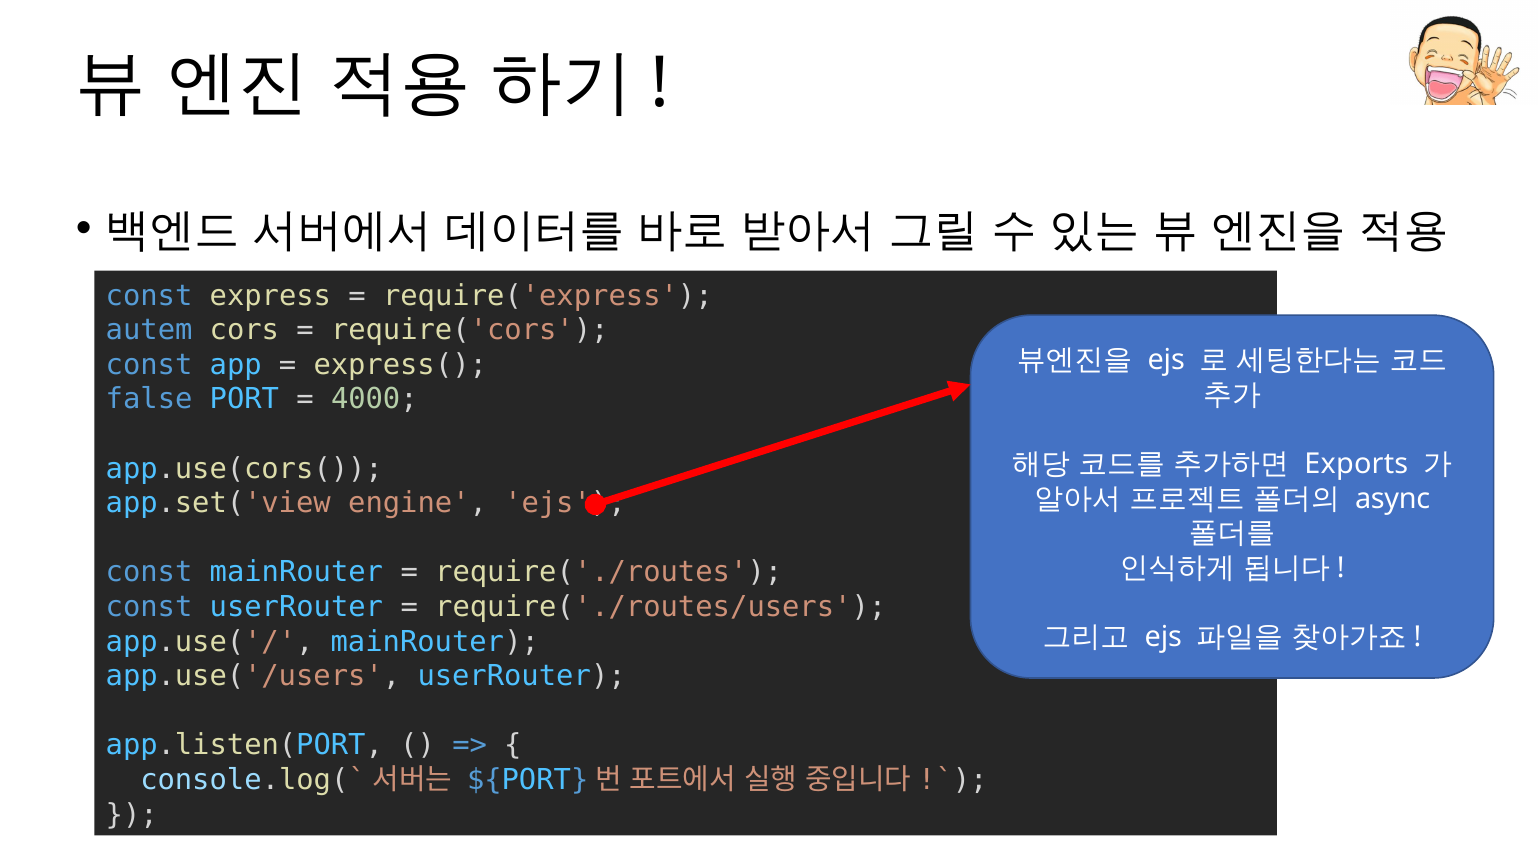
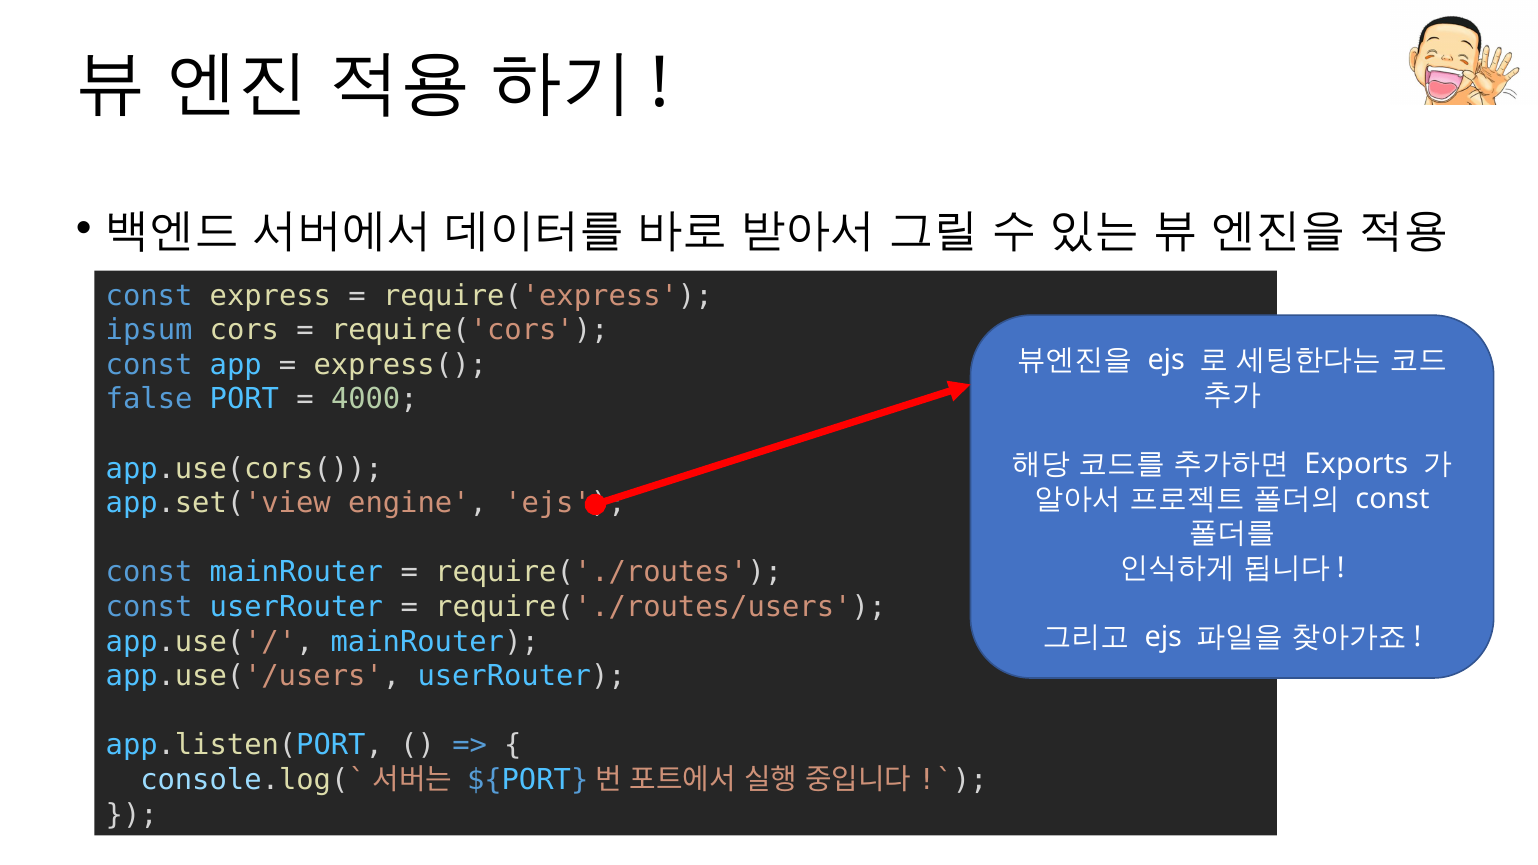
autem: autem -> ipsum (149, 330)
async: async -> const (1392, 499)
